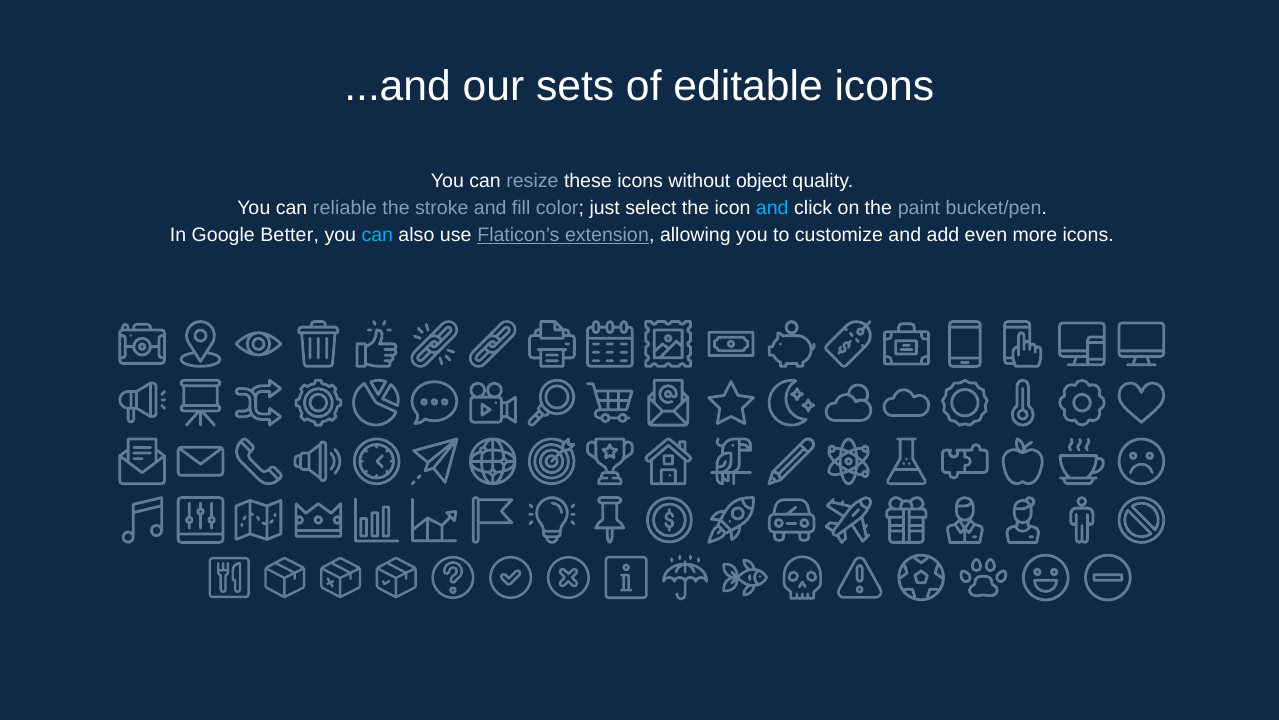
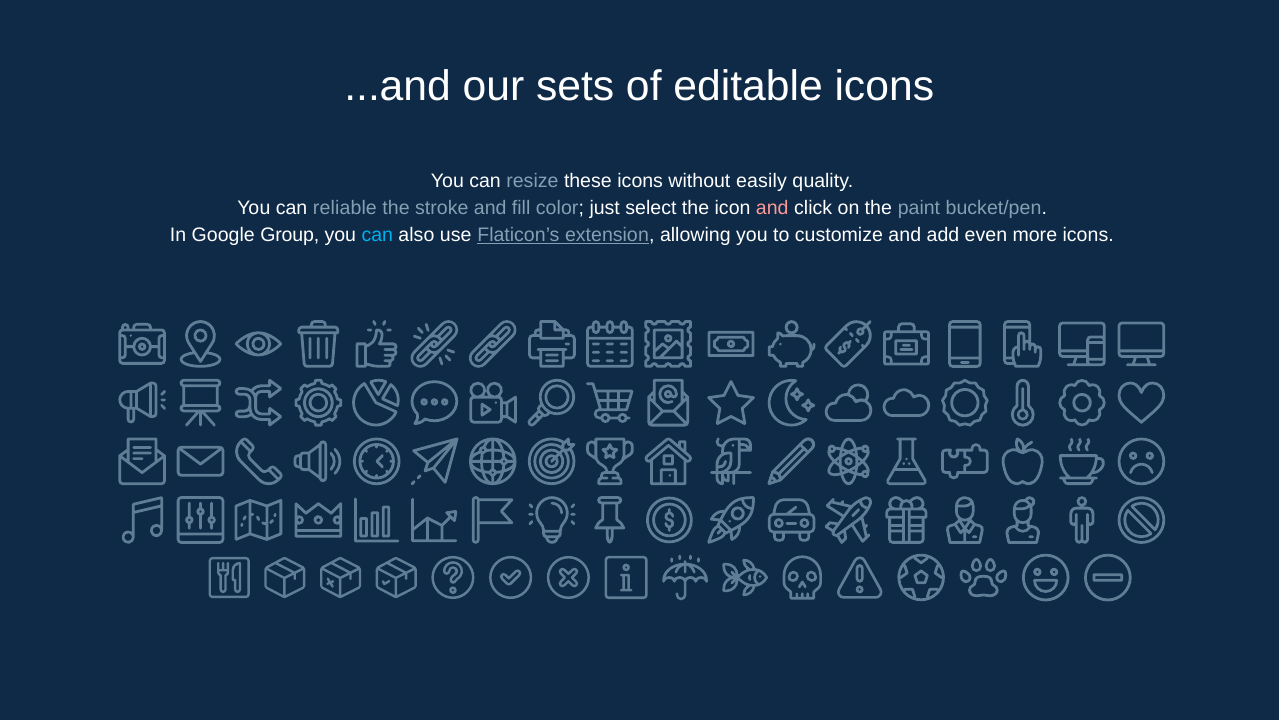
object: object -> easily (761, 181)
and colour: light blue -> pink (772, 207)
Better: Better -> Group (290, 234)
